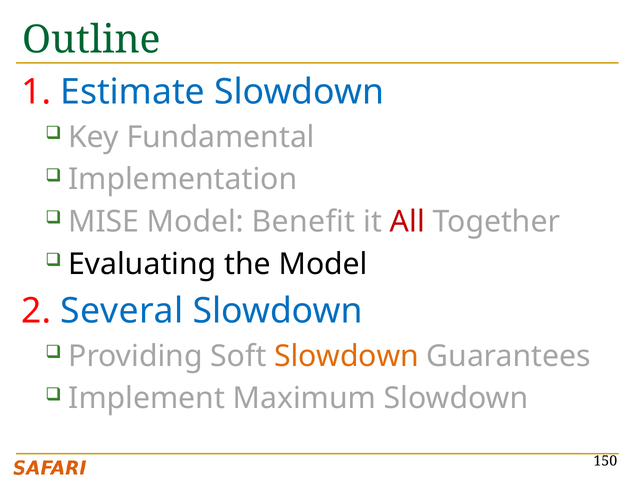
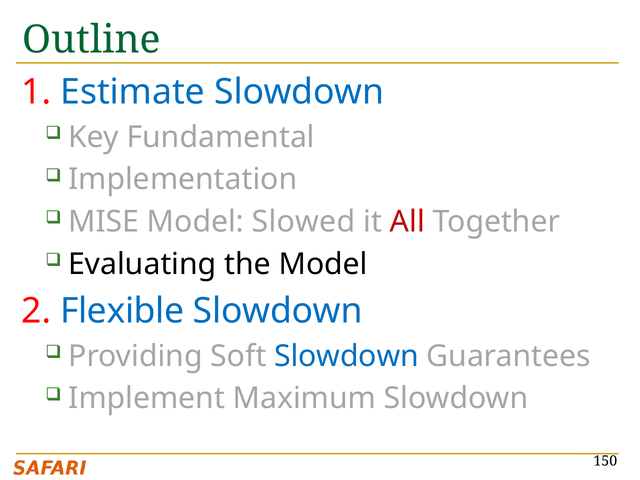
Benefit: Benefit -> Slowed (304, 222)
Several: Several -> Flexible (122, 311)
Slowdown colour: orange -> blue (347, 356)
